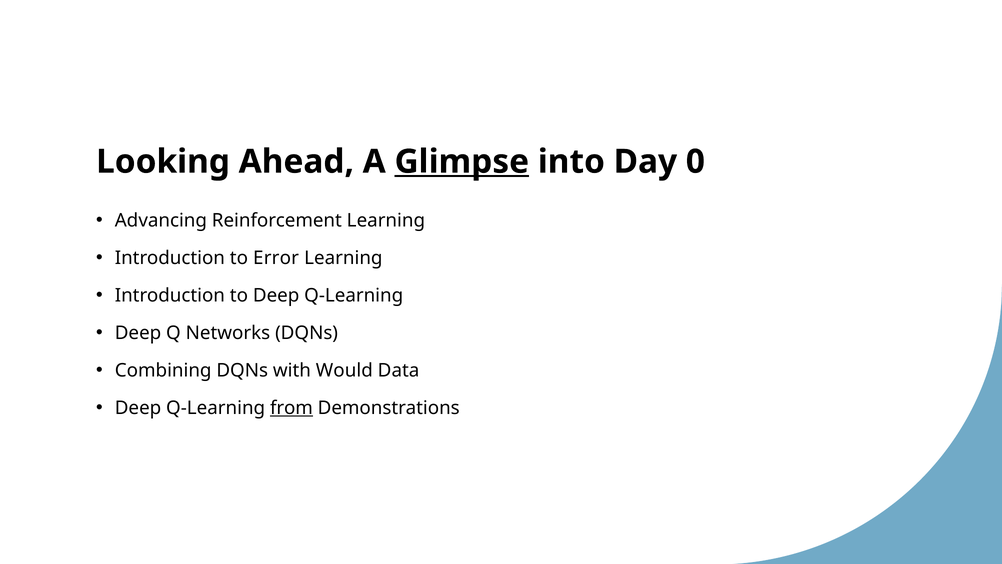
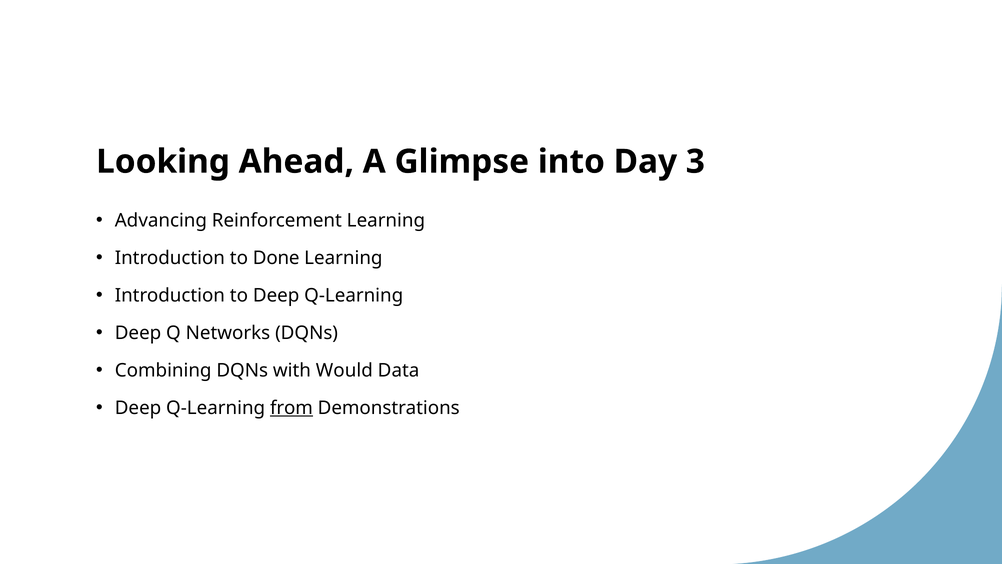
Glimpse underline: present -> none (462, 162)
0: 0 -> 3 (695, 162)
Error: Error -> Done (276, 258)
